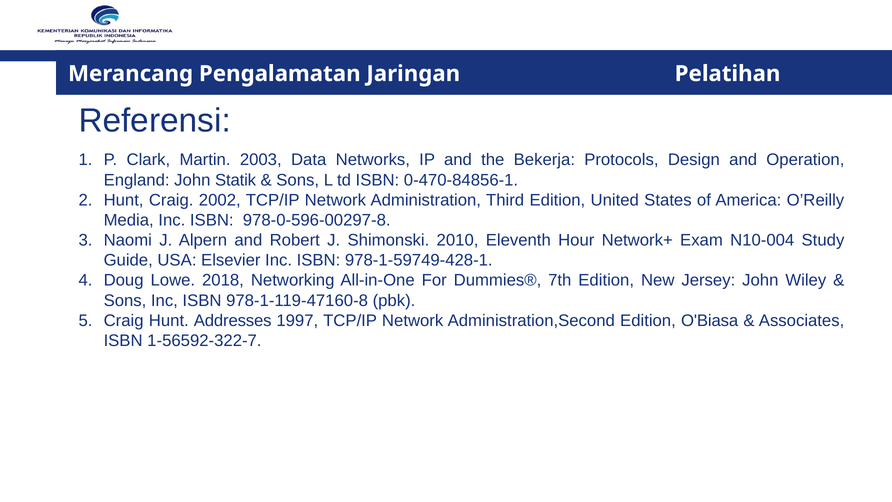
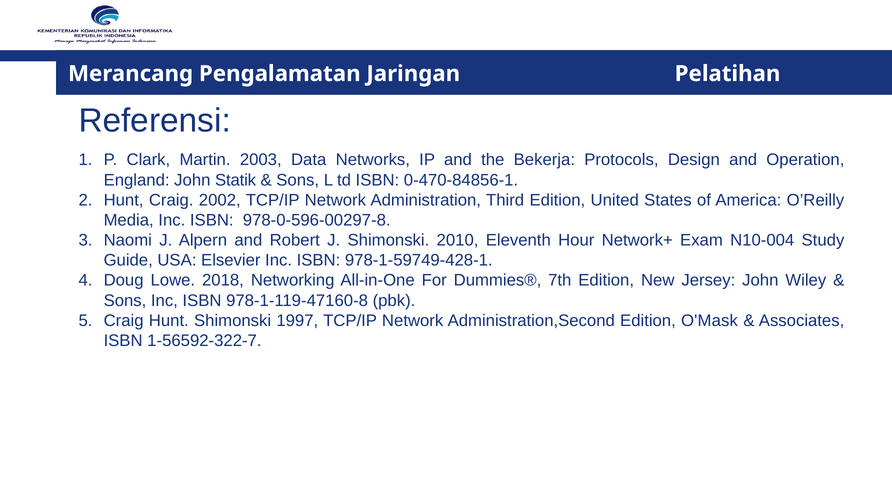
Hunt Addresses: Addresses -> Shimonski (233, 320)
O'Biasa: O'Biasa -> O'Mask (710, 320)
